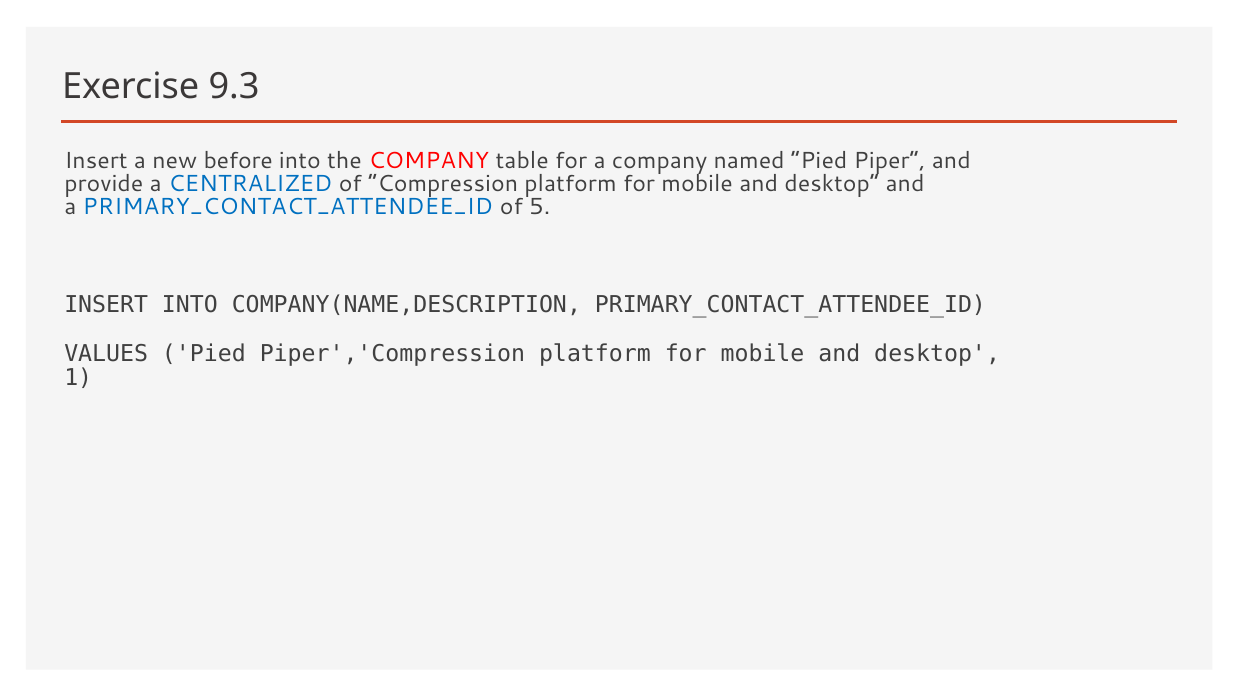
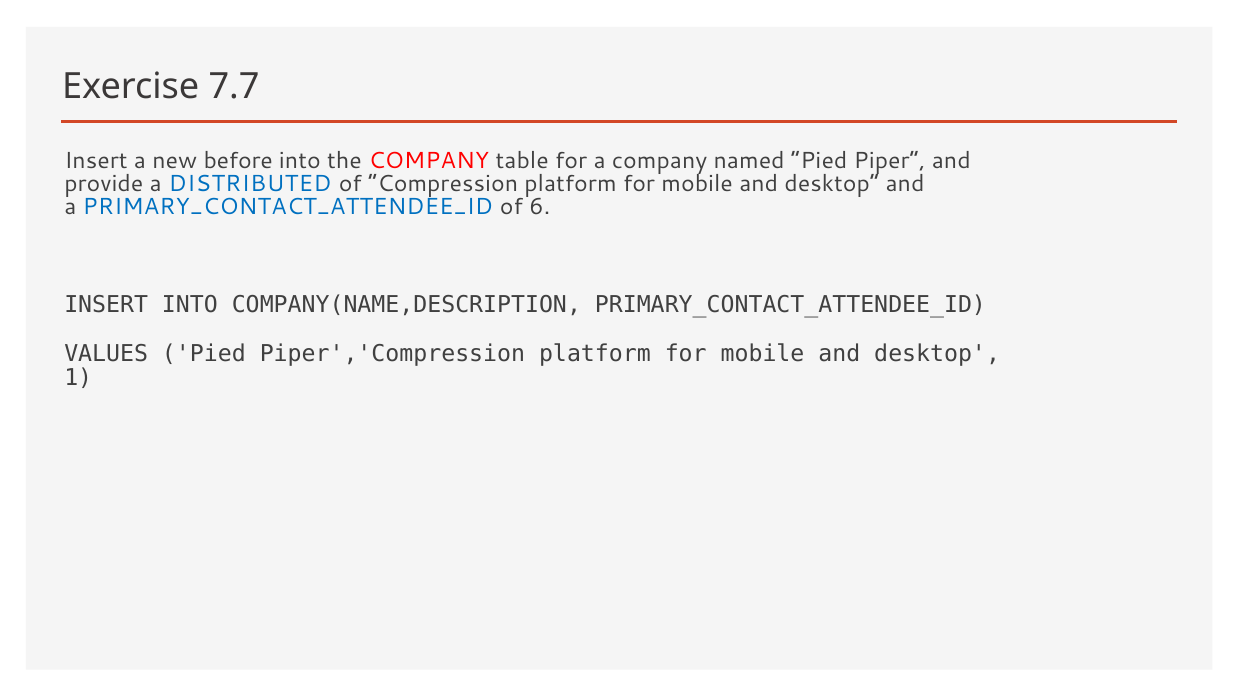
9.3: 9.3 -> 7.7 (234, 87)
CENTRALIZED: CENTRALIZED -> DISTRIBUTED (250, 184)
5: 5 -> 6 (540, 207)
